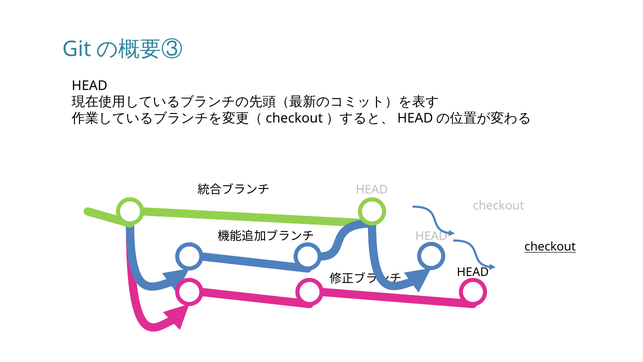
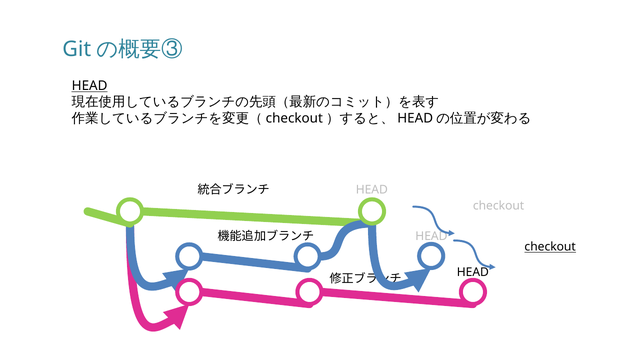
HEAD underline: none -> present (90, 86)
